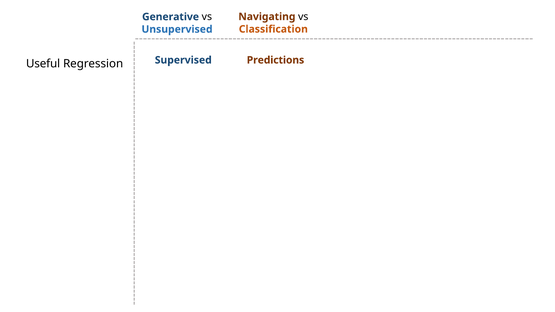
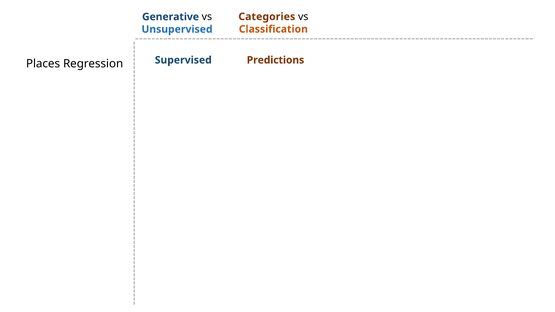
Navigating: Navigating -> Categories (267, 17)
Useful: Useful -> Places (43, 64)
